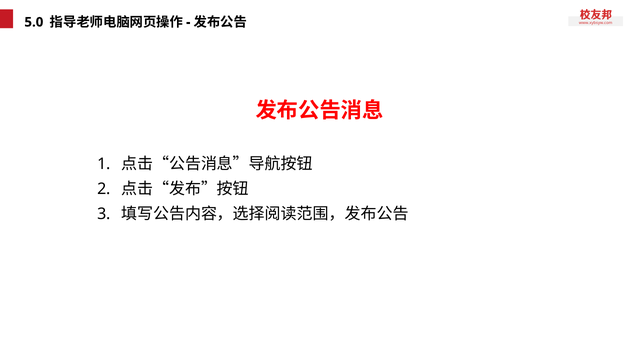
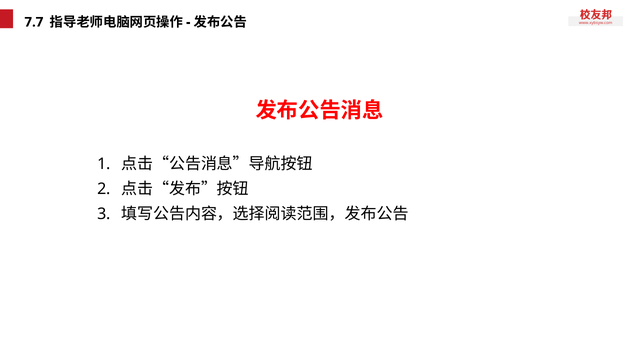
5.0: 5.0 -> 7.7 (34, 22)
